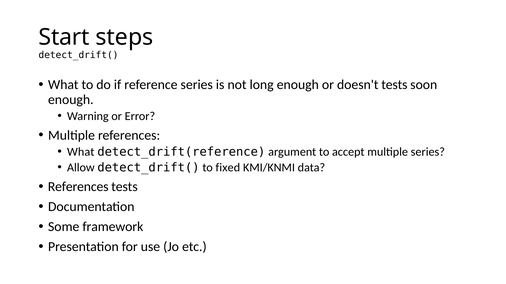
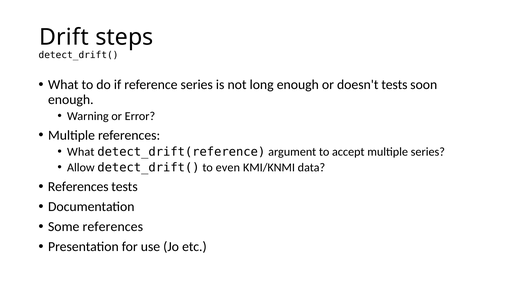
Start: Start -> Drift (64, 37)
fixed: fixed -> even (228, 168)
Some framework: framework -> references (113, 227)
